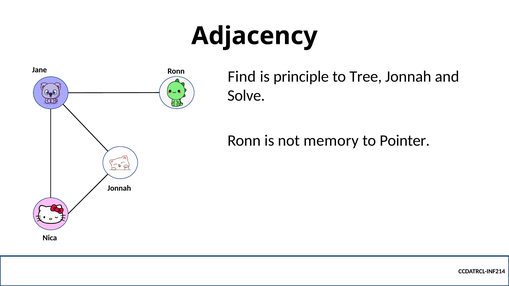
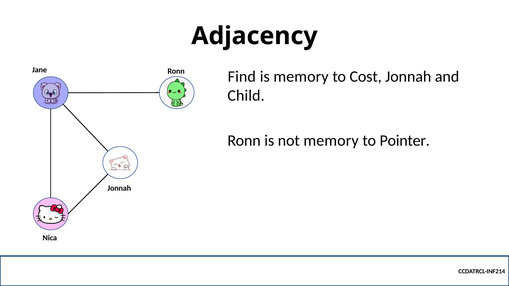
is principle: principle -> memory (301, 77)
Tree: Tree -> Cost (366, 77)
Solve: Solve -> Child (246, 96)
